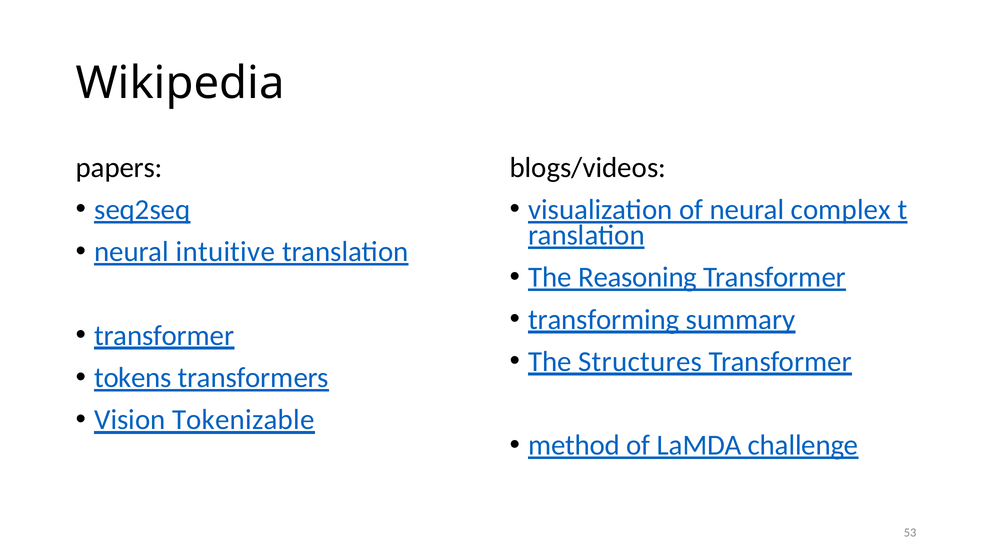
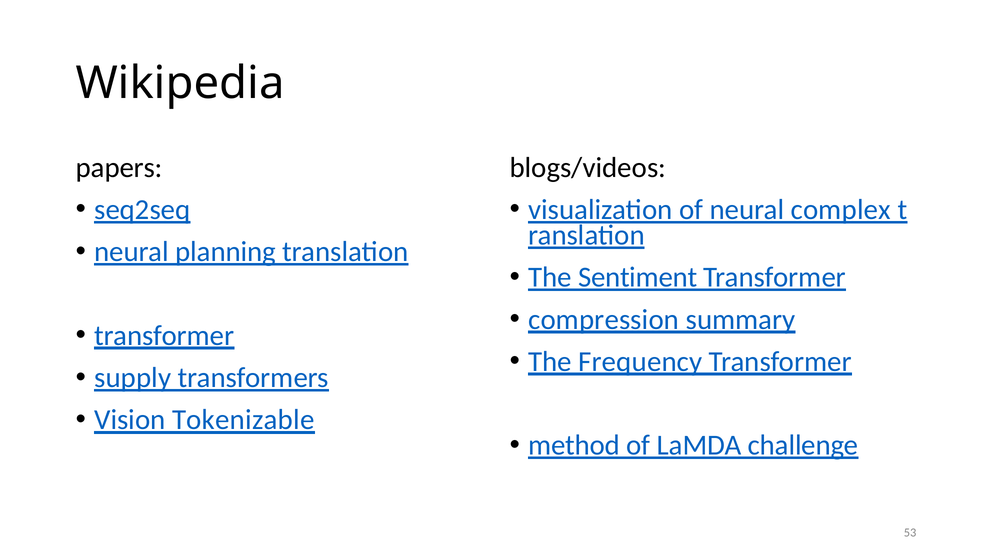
intuitive: intuitive -> planning (226, 252)
Reasoning: Reasoning -> Sentiment (638, 277)
transforming: transforming -> compression (604, 320)
Structures: Structures -> Frequency (640, 362)
tokens: tokens -> supply (133, 378)
